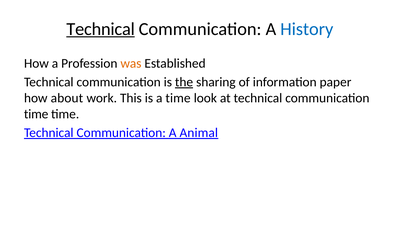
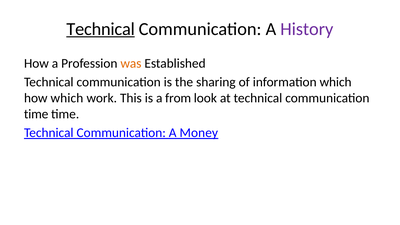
History colour: blue -> purple (307, 29)
the underline: present -> none (184, 82)
information paper: paper -> which (336, 82)
how about: about -> which (67, 98)
a time: time -> from (178, 98)
Animal: Animal -> Money (199, 133)
